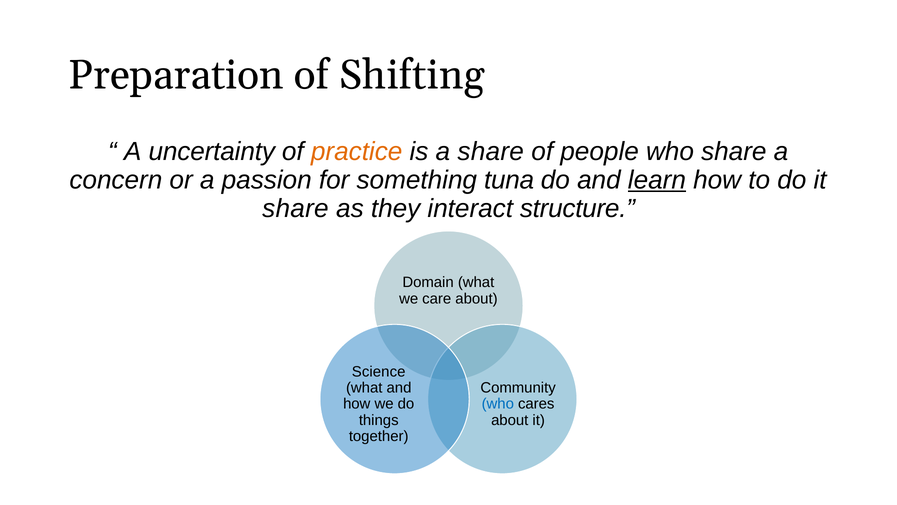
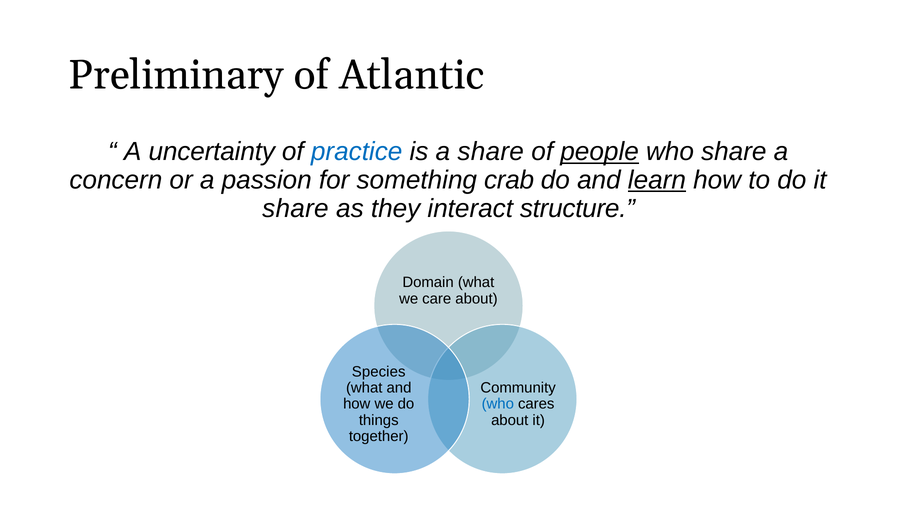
Preparation: Preparation -> Preliminary (176, 75)
Shifting: Shifting -> Atlantic (412, 75)
practice colour: orange -> blue (357, 152)
people underline: none -> present (600, 152)
tuna: tuna -> crab (509, 180)
Science: Science -> Species (379, 371)
